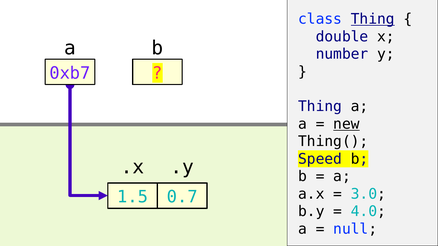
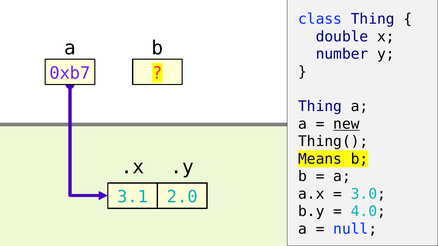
Thing underline: present -> none (373, 19)
Speed: Speed -> Means (320, 159)
1.5: 1.5 -> 3.1 (133, 197)
0.7: 0.7 -> 2.0 (182, 197)
